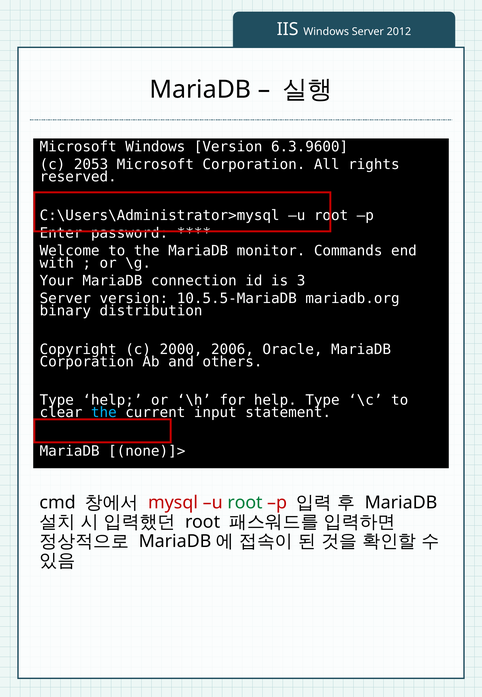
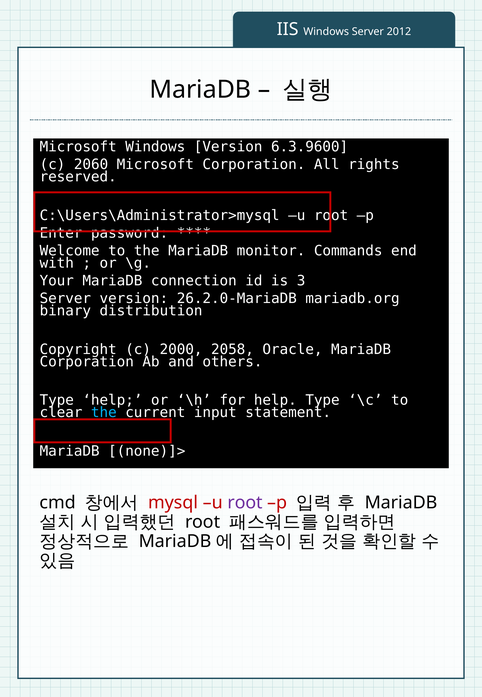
2053: 2053 -> 2060 (91, 164)
10.5.5-MariaDB: 10.5.5-MariaDB -> 26.2.0-MariaDB (237, 298)
2006: 2006 -> 2058 (232, 349)
root colour: green -> purple (245, 502)
